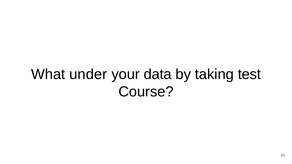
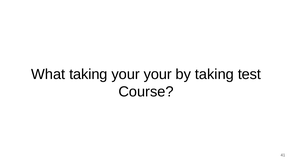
What under: under -> taking (88, 74)
your data: data -> your (158, 74)
